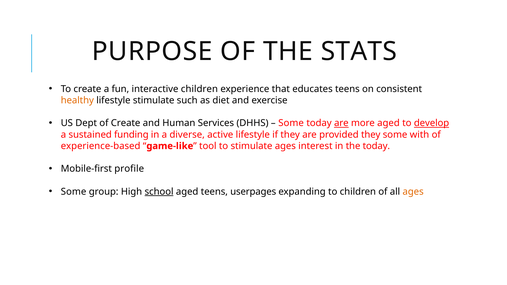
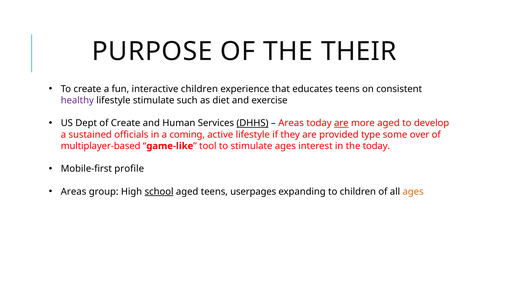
STATS: STATS -> THEIR (359, 51)
healthy colour: orange -> purple (77, 100)
DHHS underline: none -> present (252, 123)
Some: Some -> Areas (291, 123)
develop underline: present -> none (432, 123)
funding: funding -> officials (131, 135)
diverse: diverse -> coming (187, 135)
provided they: they -> type (371, 135)
with: with -> over (420, 135)
experience-based: experience-based -> multiplayer-based (101, 146)
Some: Some -> Areas (74, 192)
